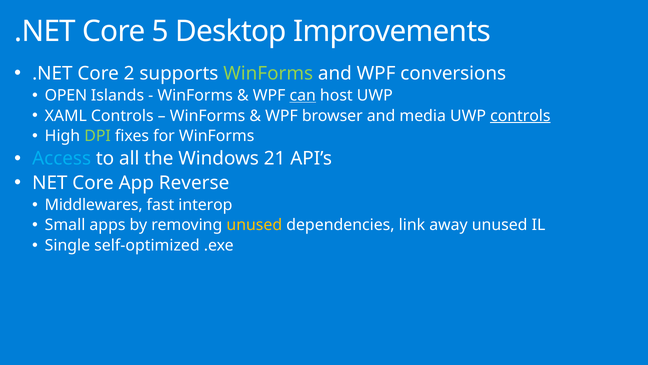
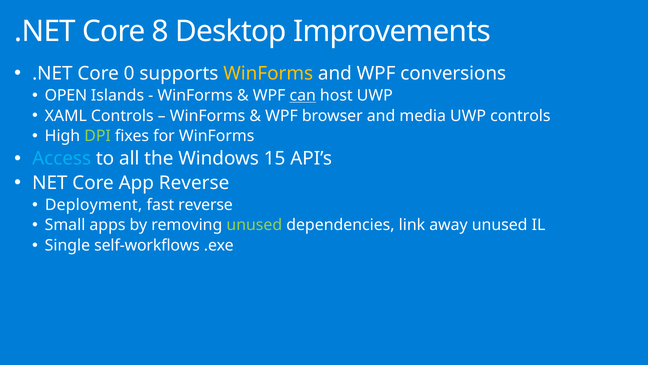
5: 5 -> 8 (160, 31)
2: 2 -> 0 (129, 73)
WinForms colour: light green -> yellow (268, 73)
controls underline: present -> none (520, 116)
21: 21 -> 15 (275, 159)
Middlewares: Middlewares -> Deployment (94, 205)
fast interop: interop -> reverse (205, 205)
unused colour: yellow -> light green (254, 225)
self-optimized: self-optimized -> self-workflows (147, 245)
